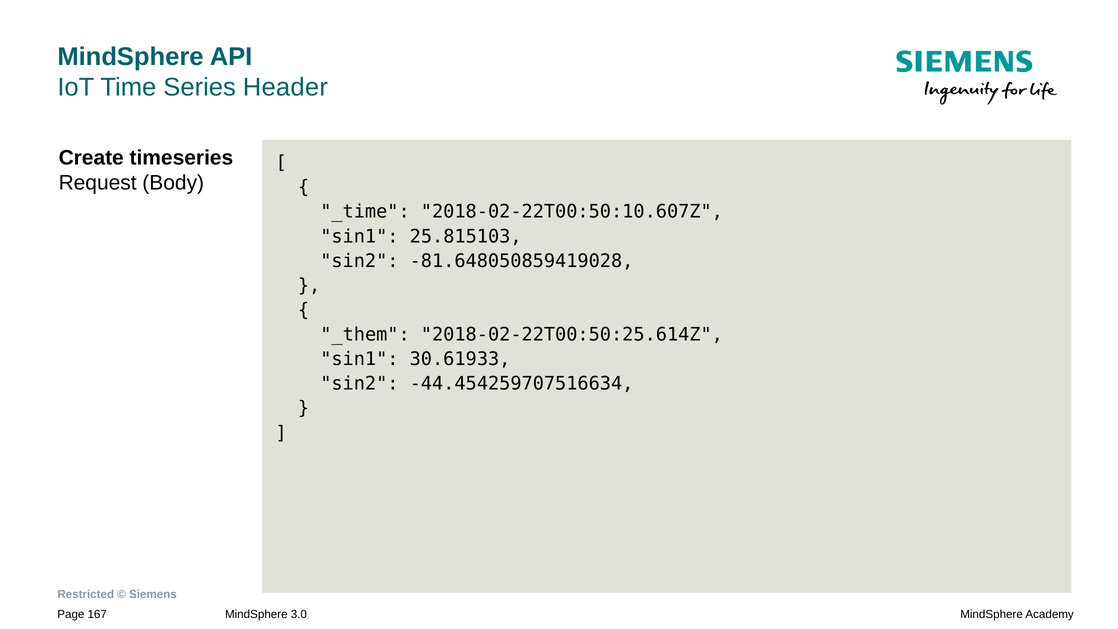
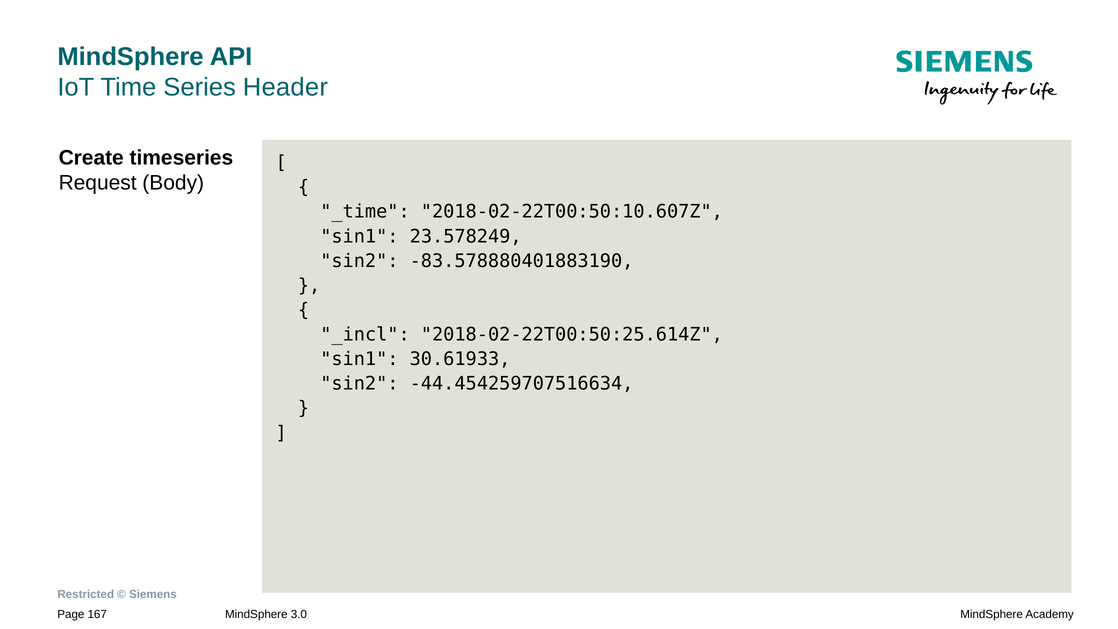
25.815103: 25.815103 -> 23.578249 (466, 236)
-81.648050859419028: -81.648050859419028 -> -83.578880401883190 (522, 261)
_them: _them -> _incl (365, 335)
